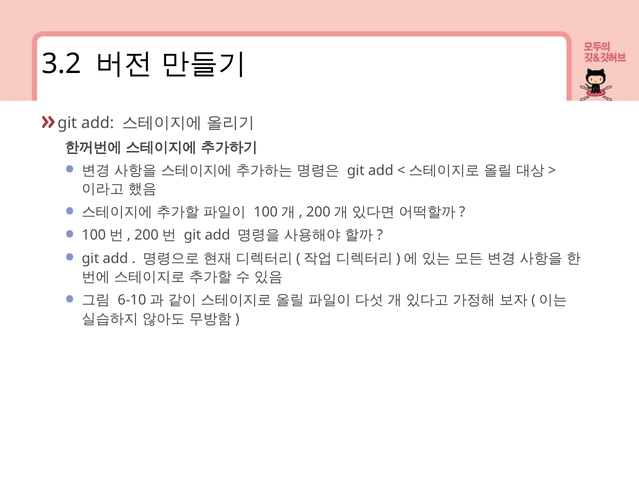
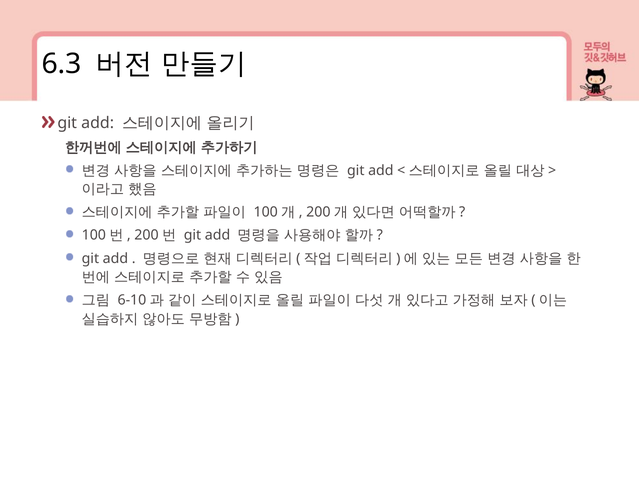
3.2: 3.2 -> 6.3 (62, 64)
